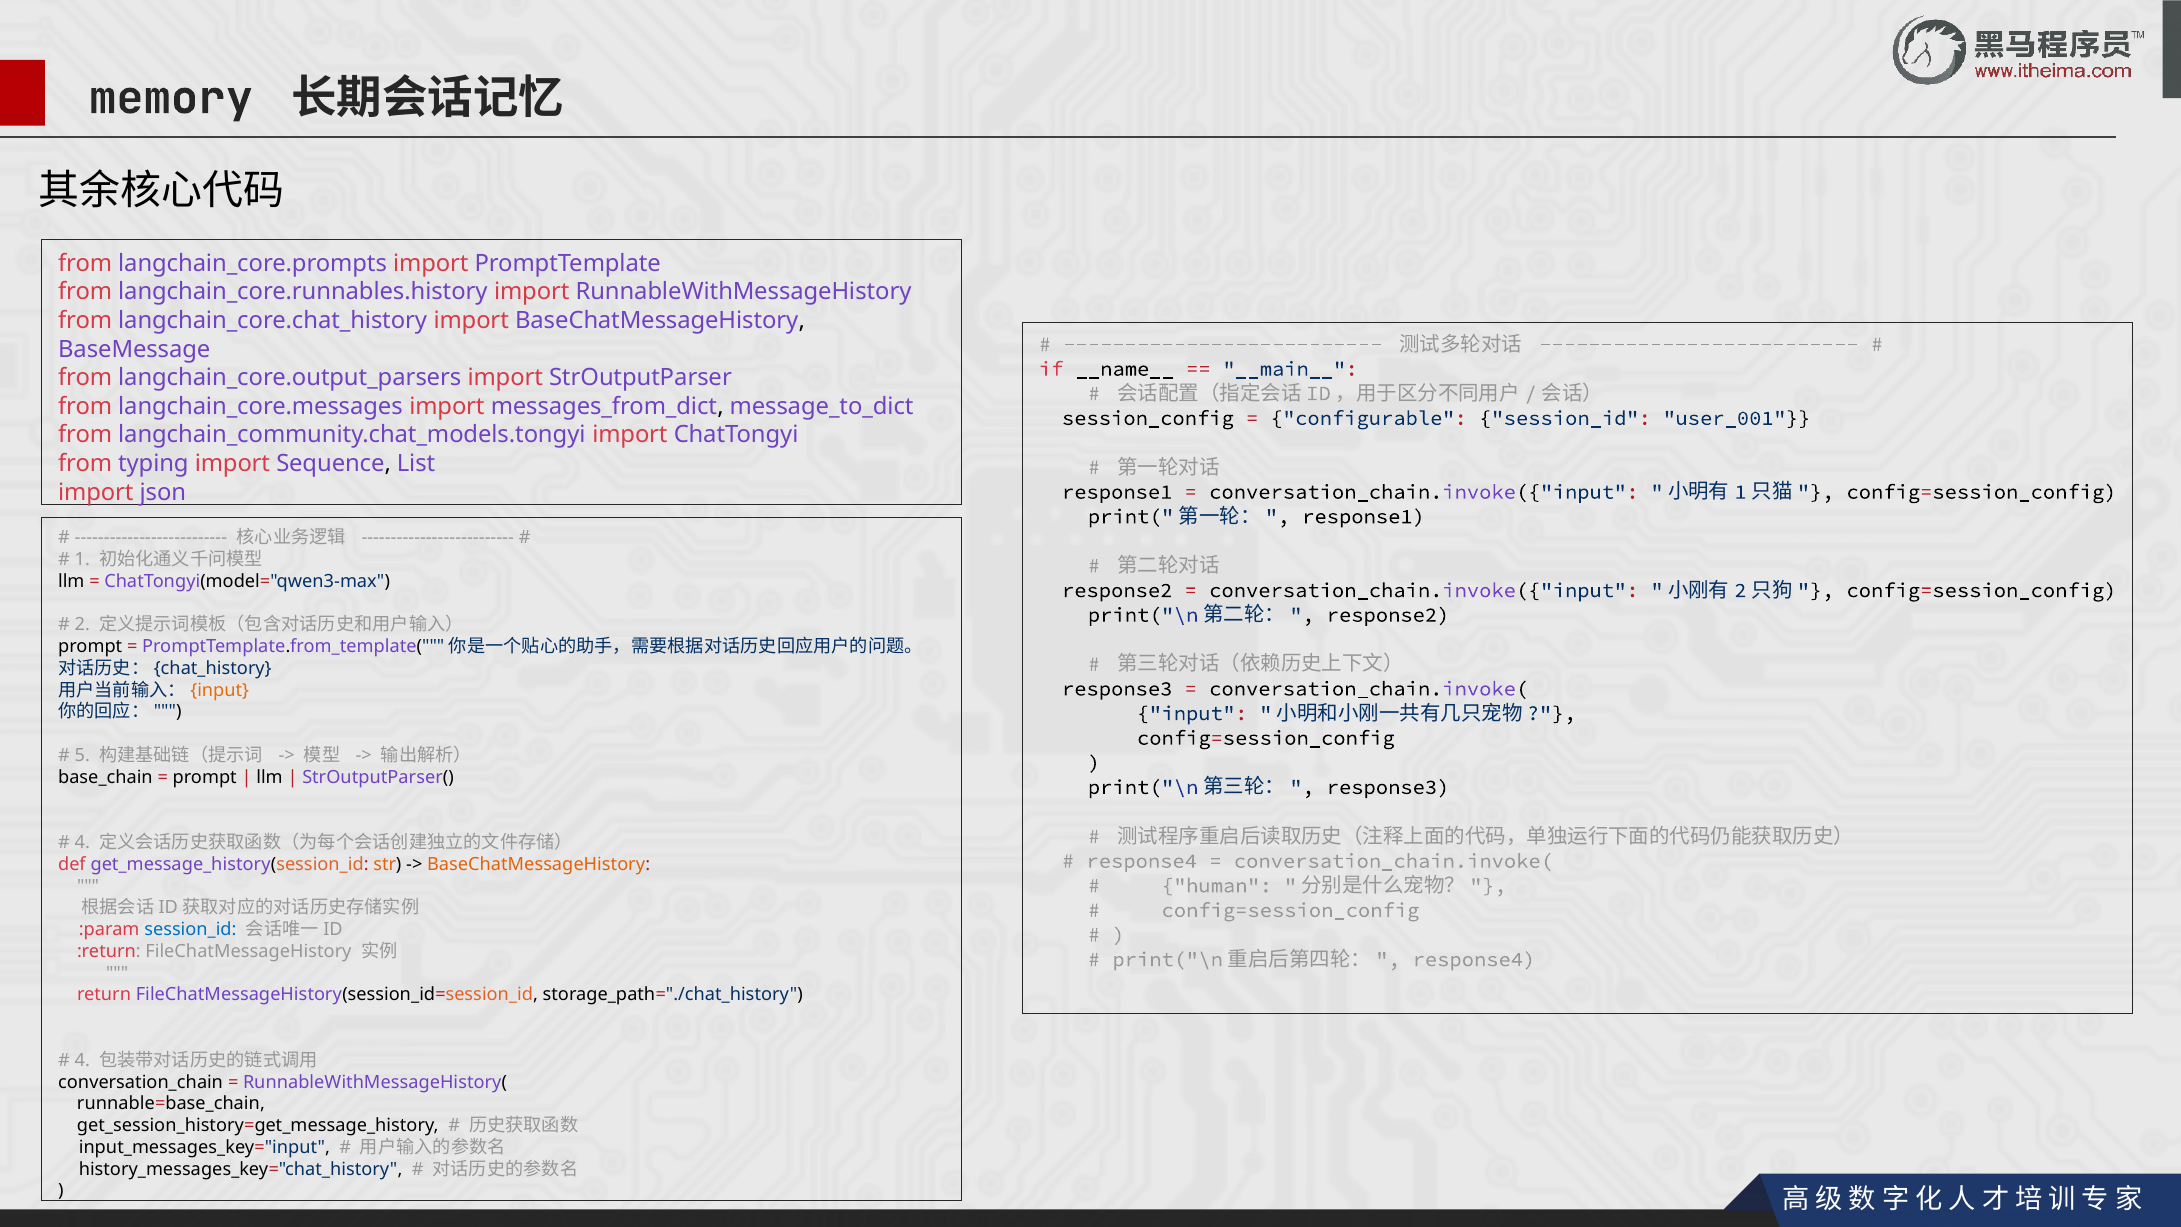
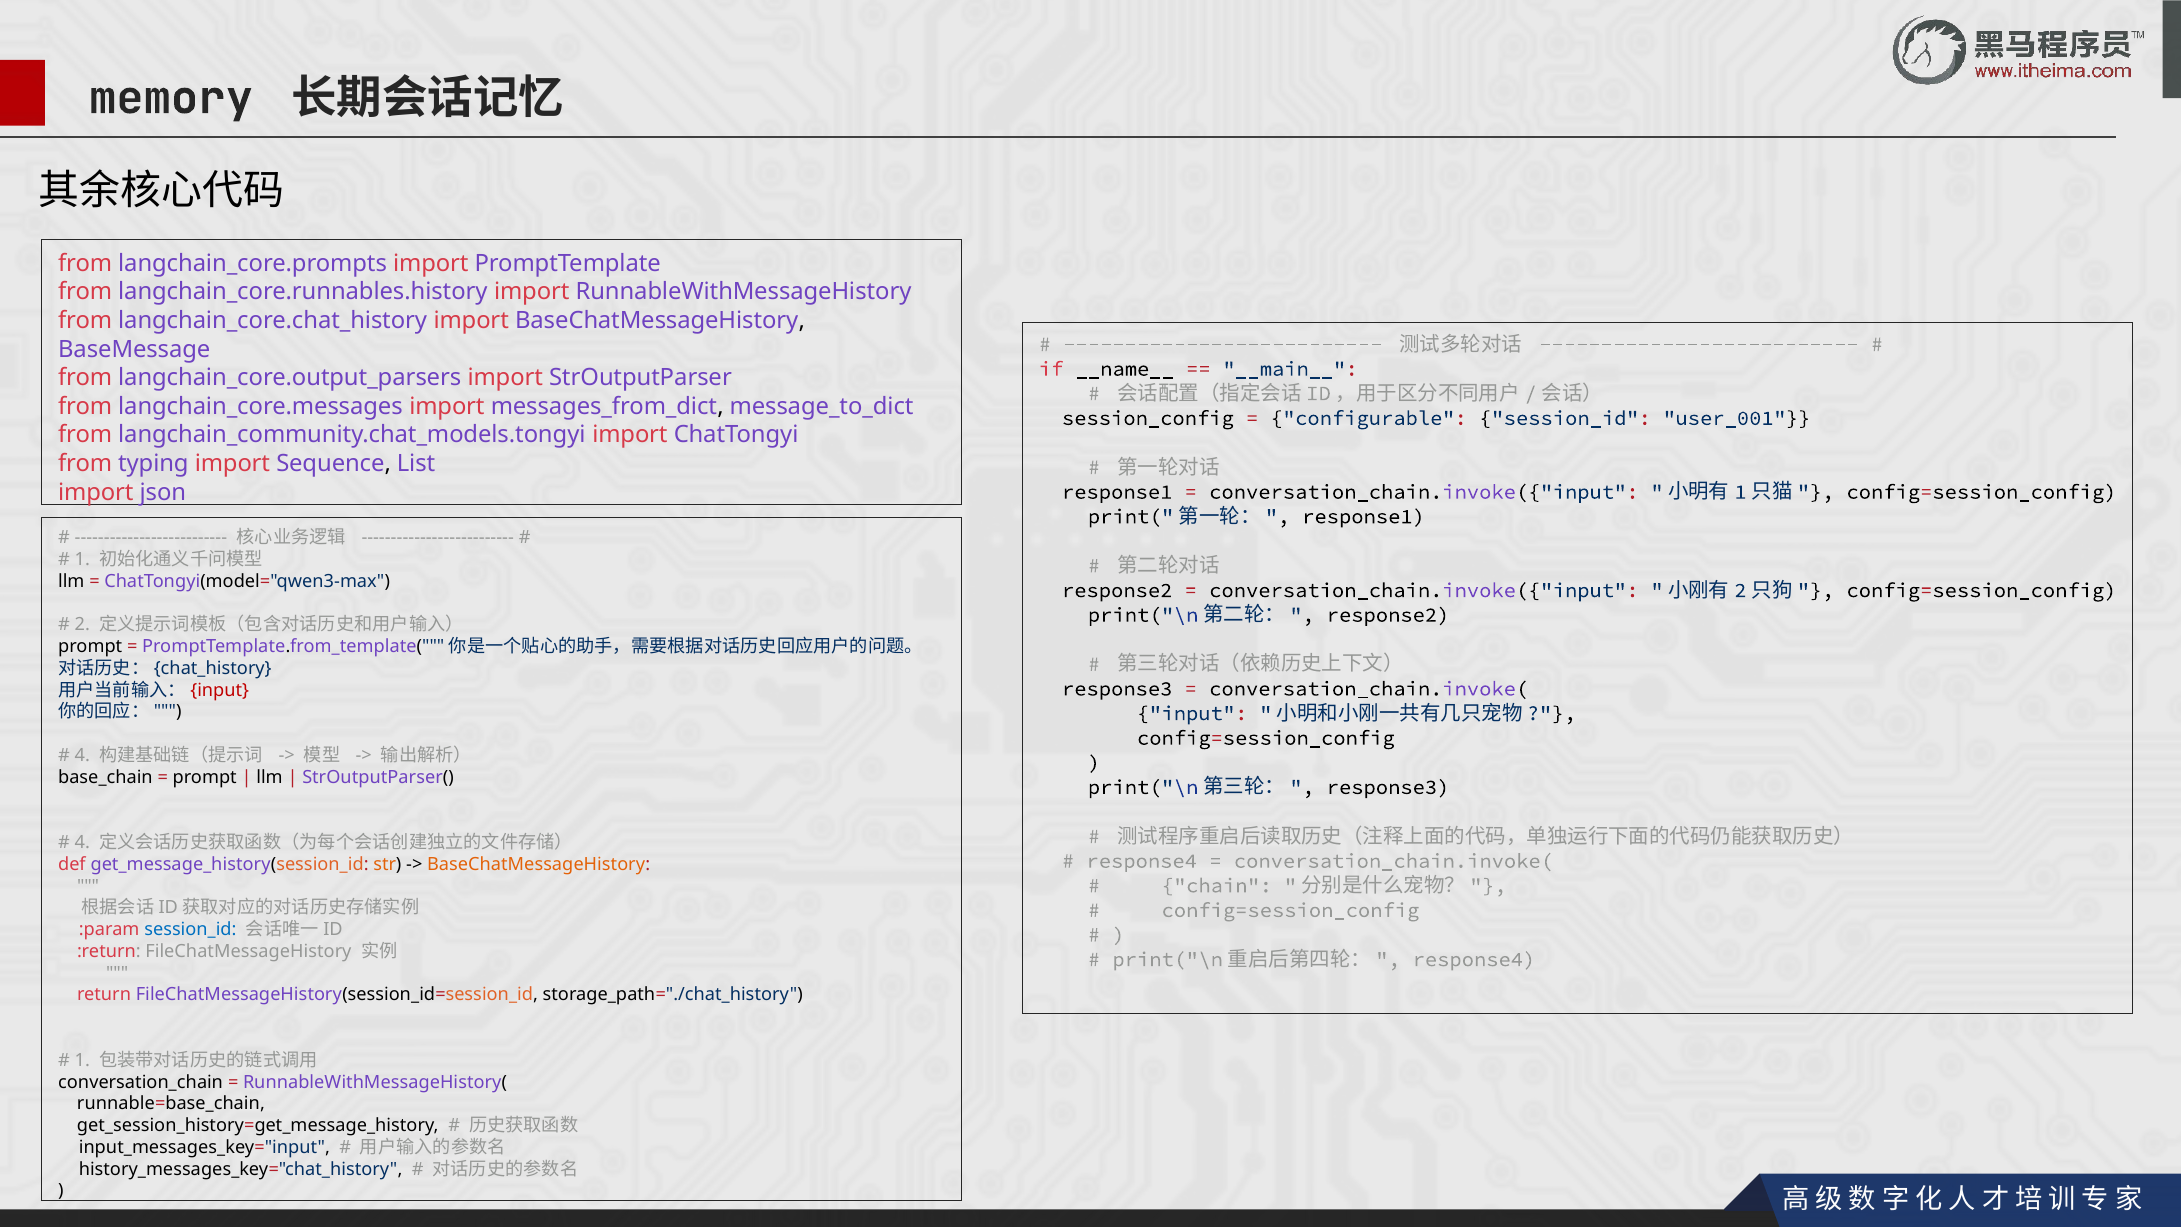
input colour: orange -> red (220, 690)
5: 5 -> 4 (82, 755)
human: human -> chain (1217, 885)
4: 4 -> 1 (82, 1060)
